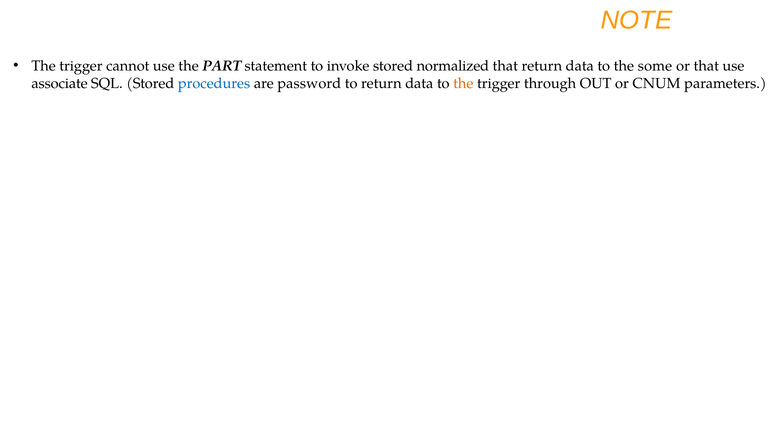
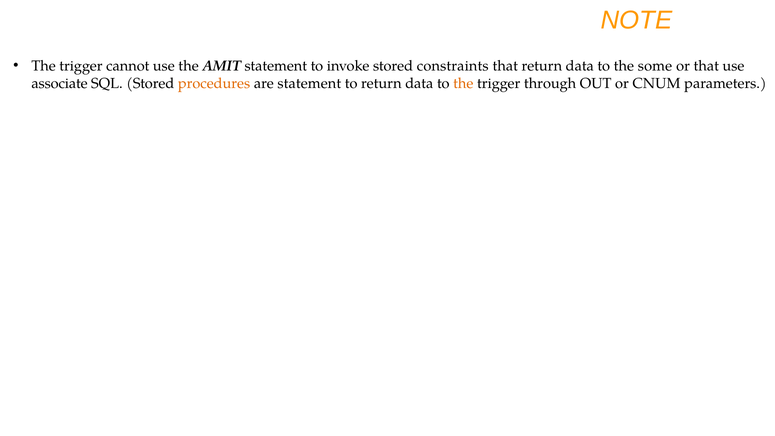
PART: PART -> AMIT (222, 66)
normalized: normalized -> constraints (453, 66)
procedures colour: blue -> orange (214, 83)
are password: password -> statement (309, 83)
